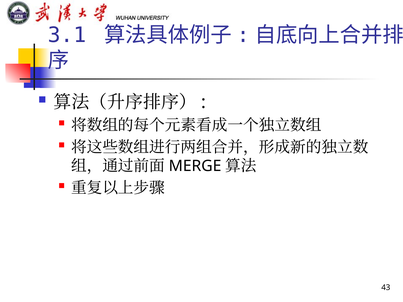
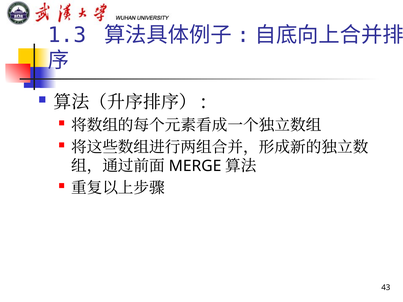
3.1: 3.1 -> 1.3 (67, 35)
